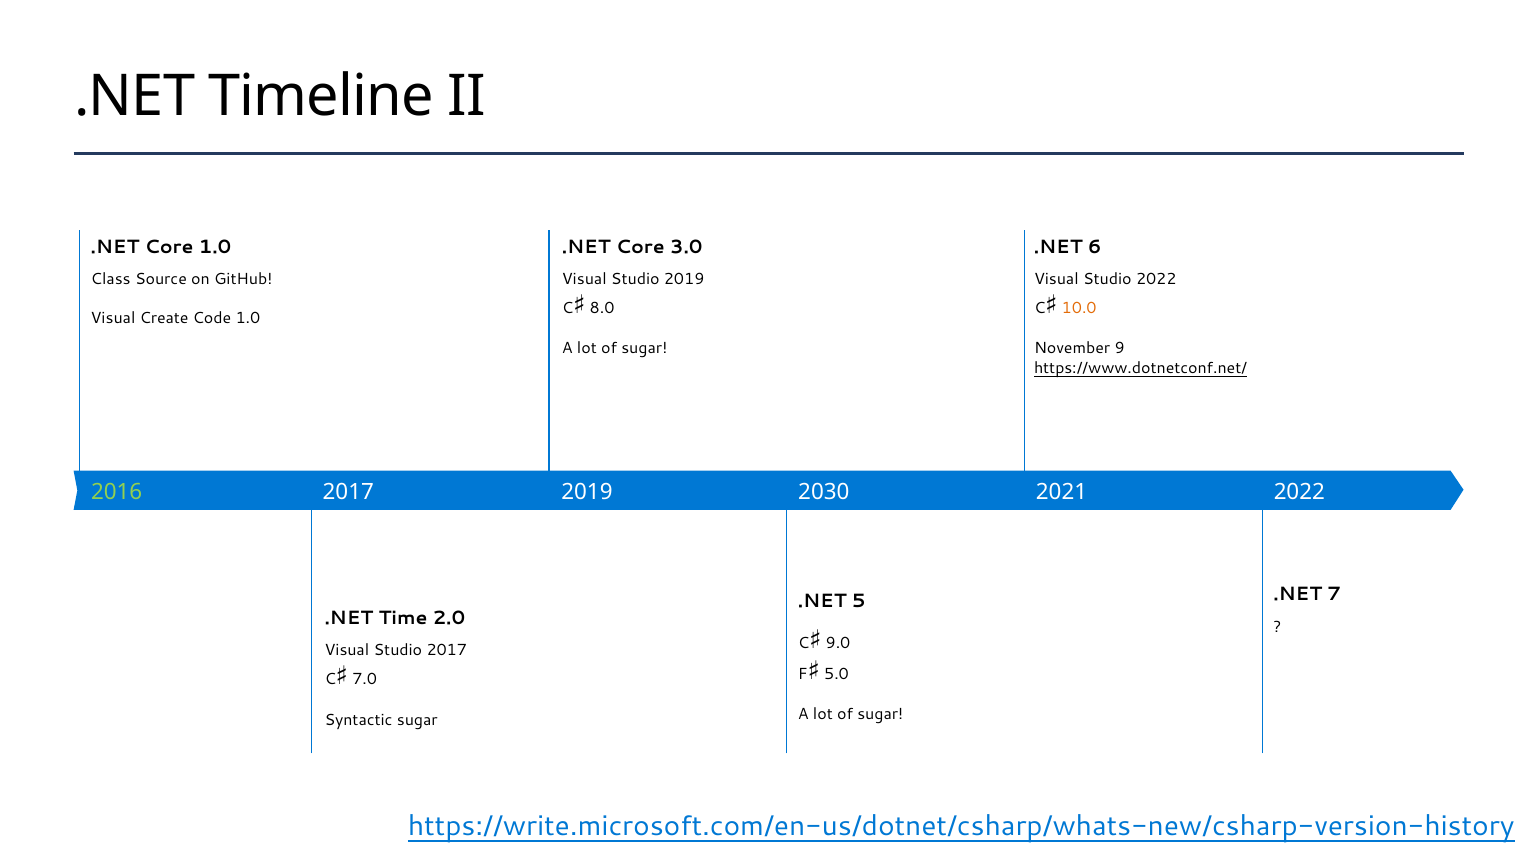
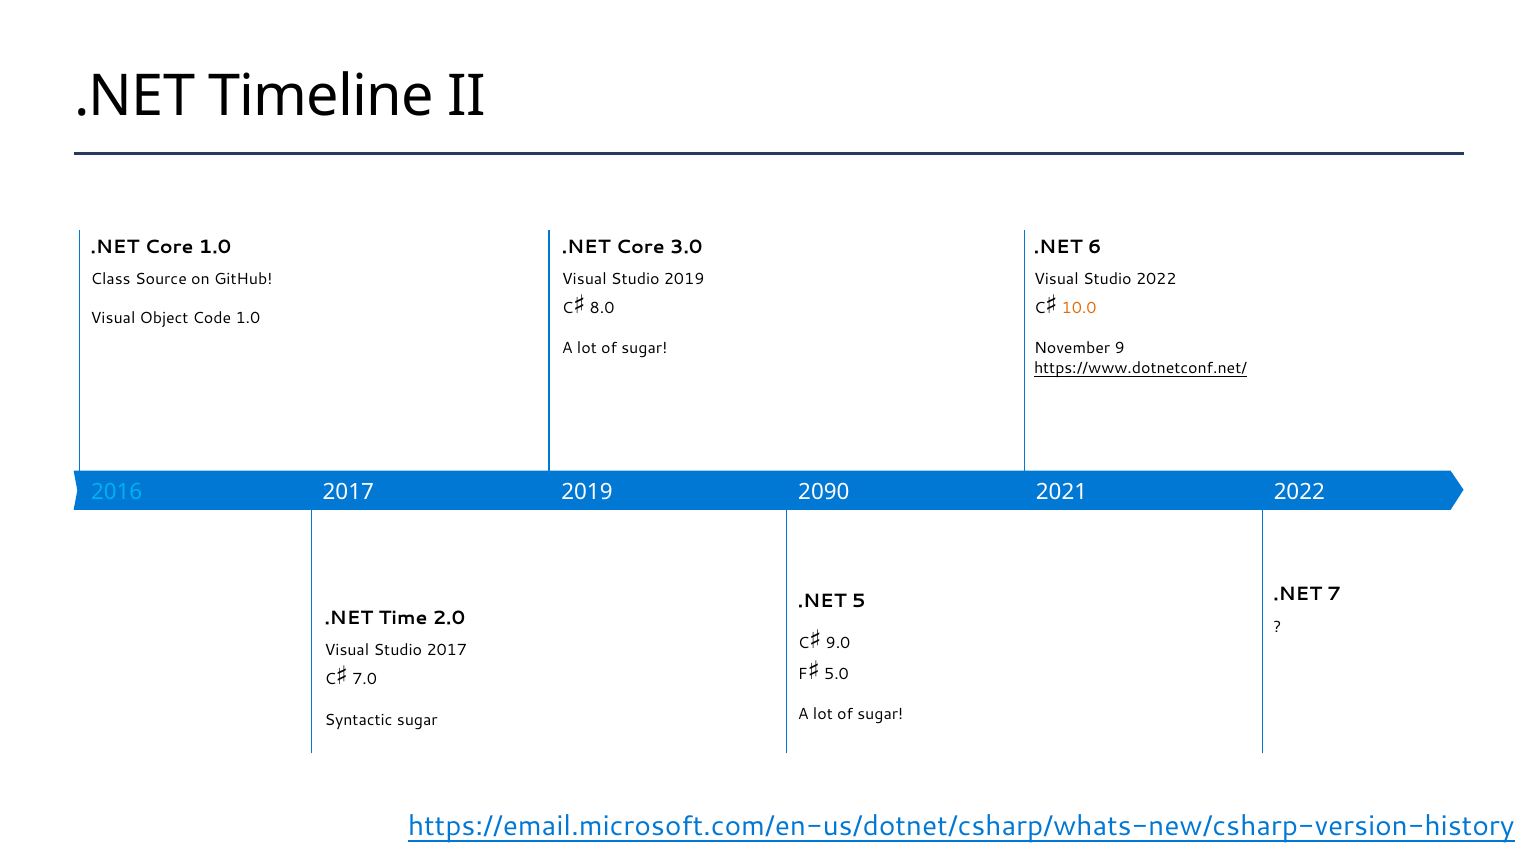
Create: Create -> Object (164, 318)
2016 colour: light green -> light blue (117, 491)
2030: 2030 -> 2090 (824, 491)
https://write.microsoft.com/en-us/dotnet/csharp/whats-new/csharp-version-history: https://write.microsoft.com/en-us/dotnet/csharp/whats-new/csharp-version-history -> https://email.microsoft.com/en-us/dotnet/csharp/whats-new/csharp-version-history (961, 826)
